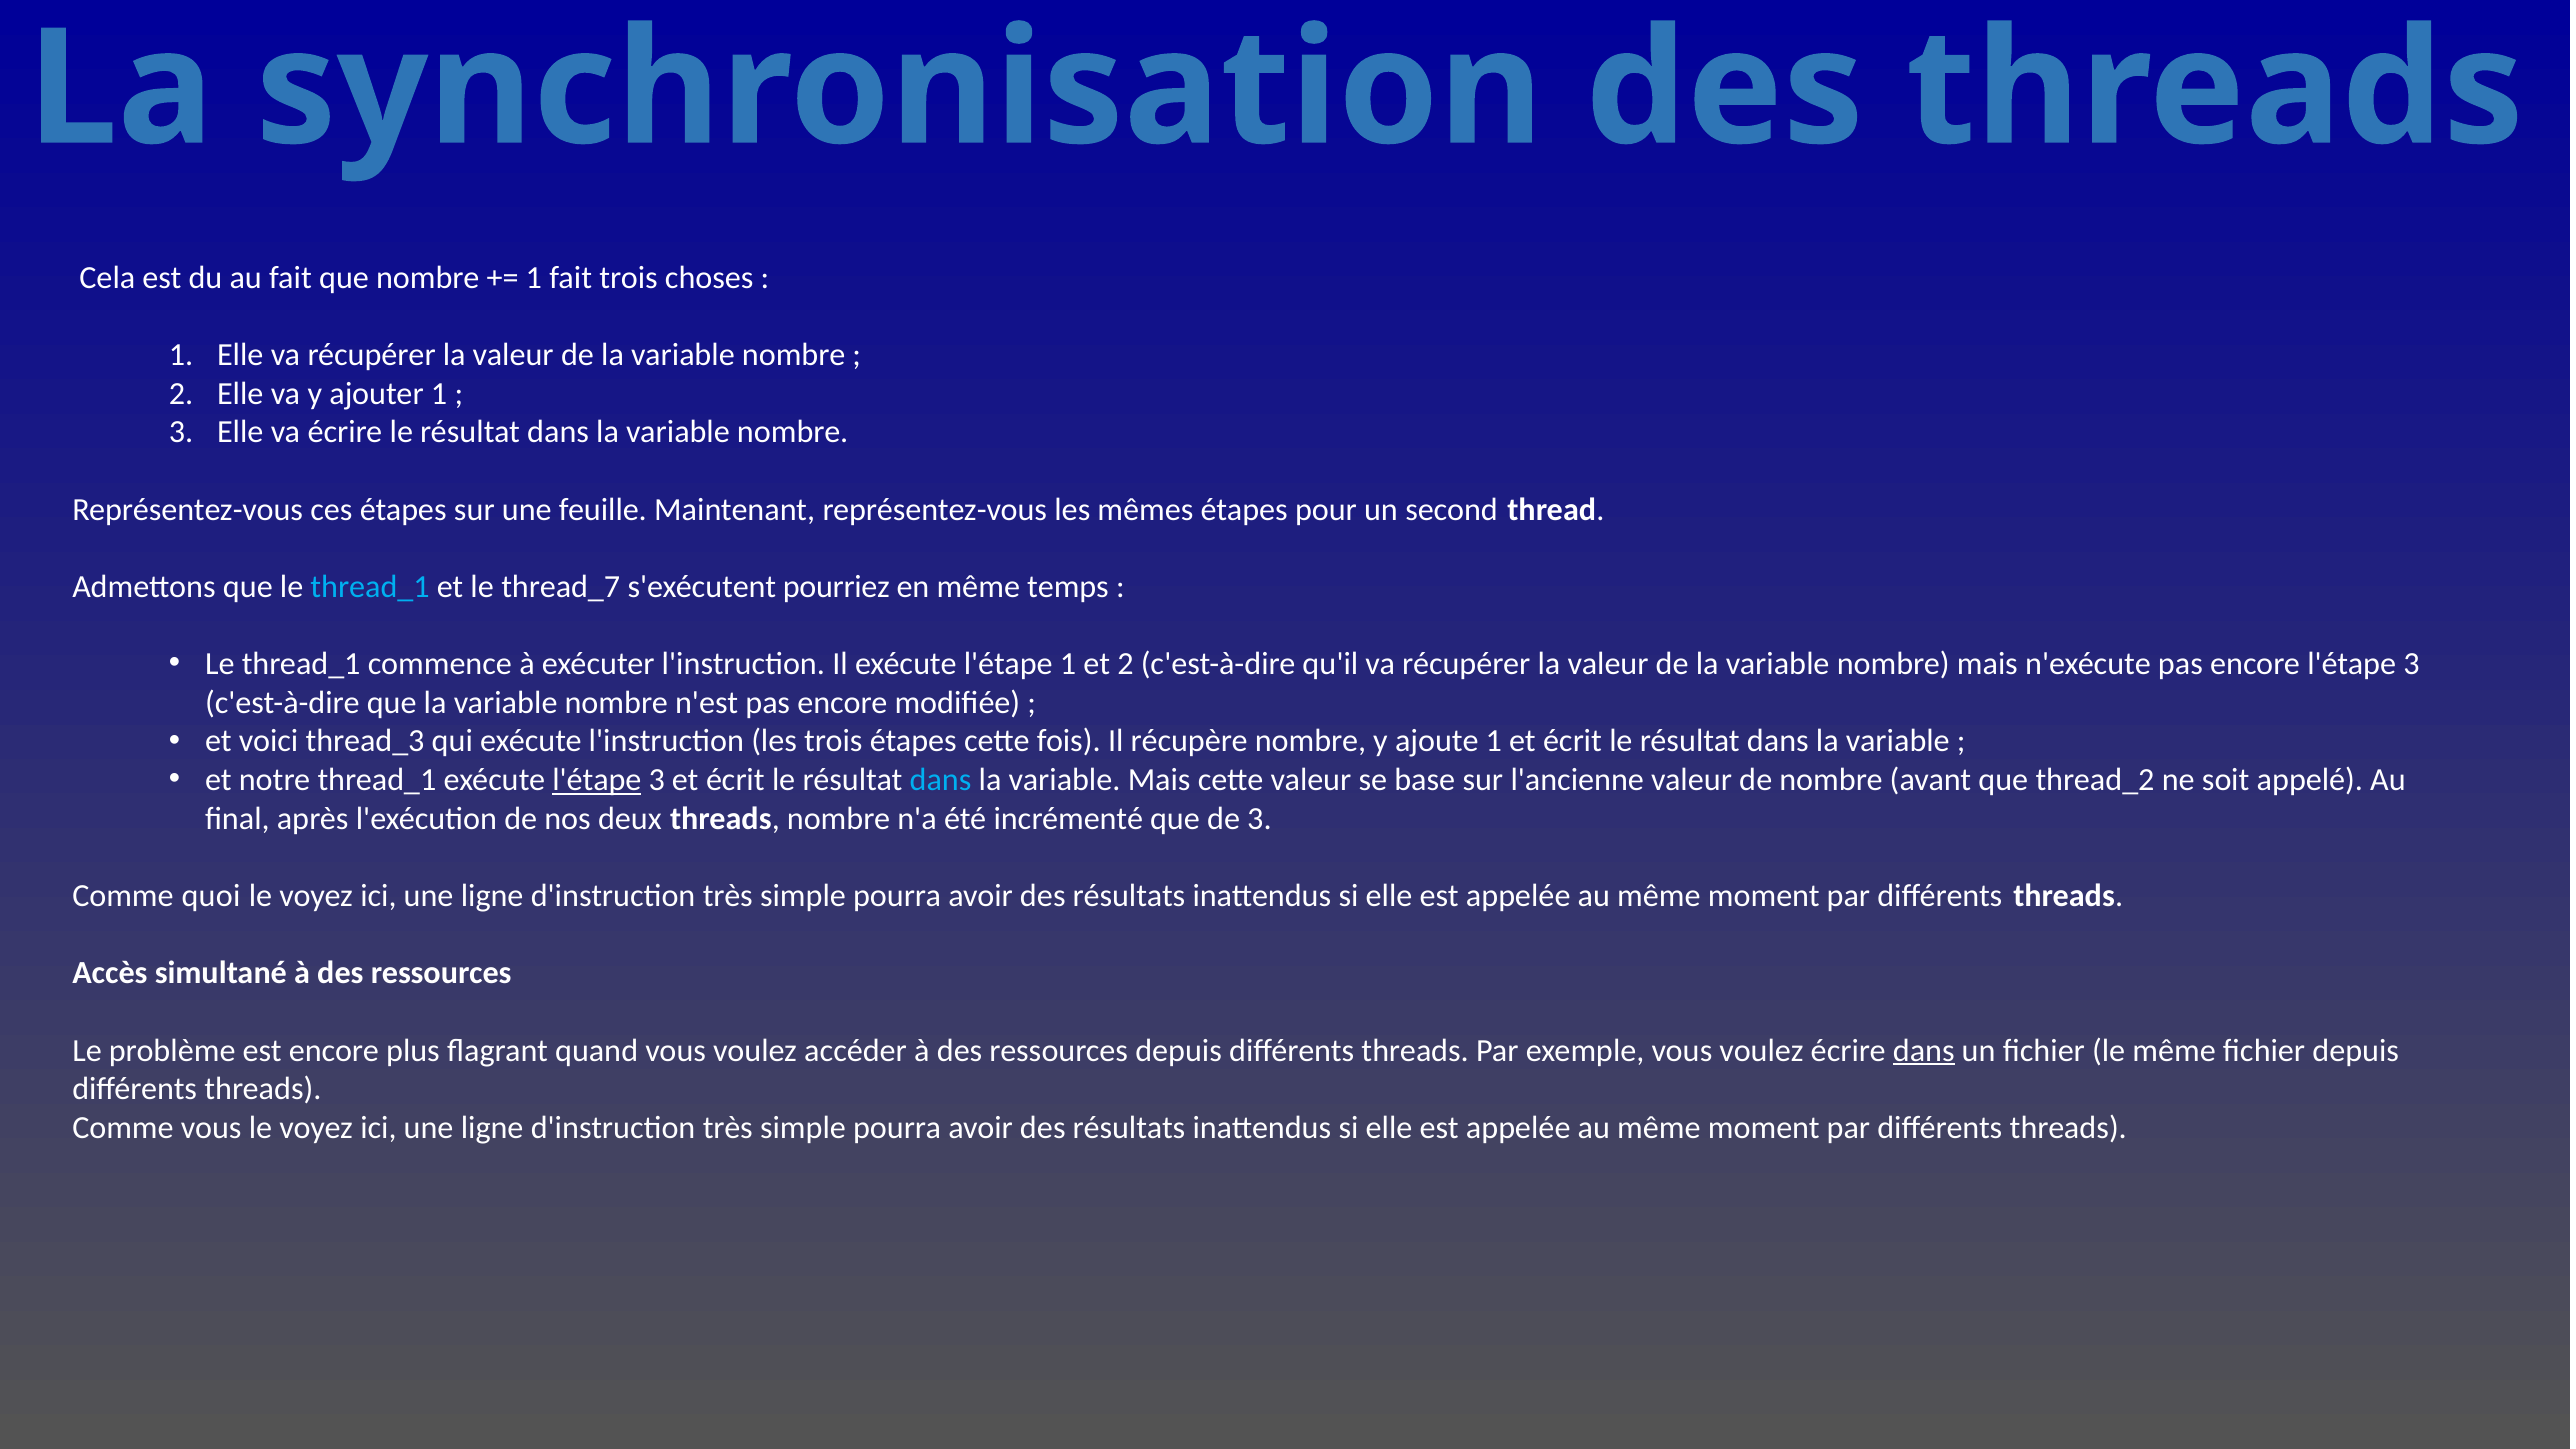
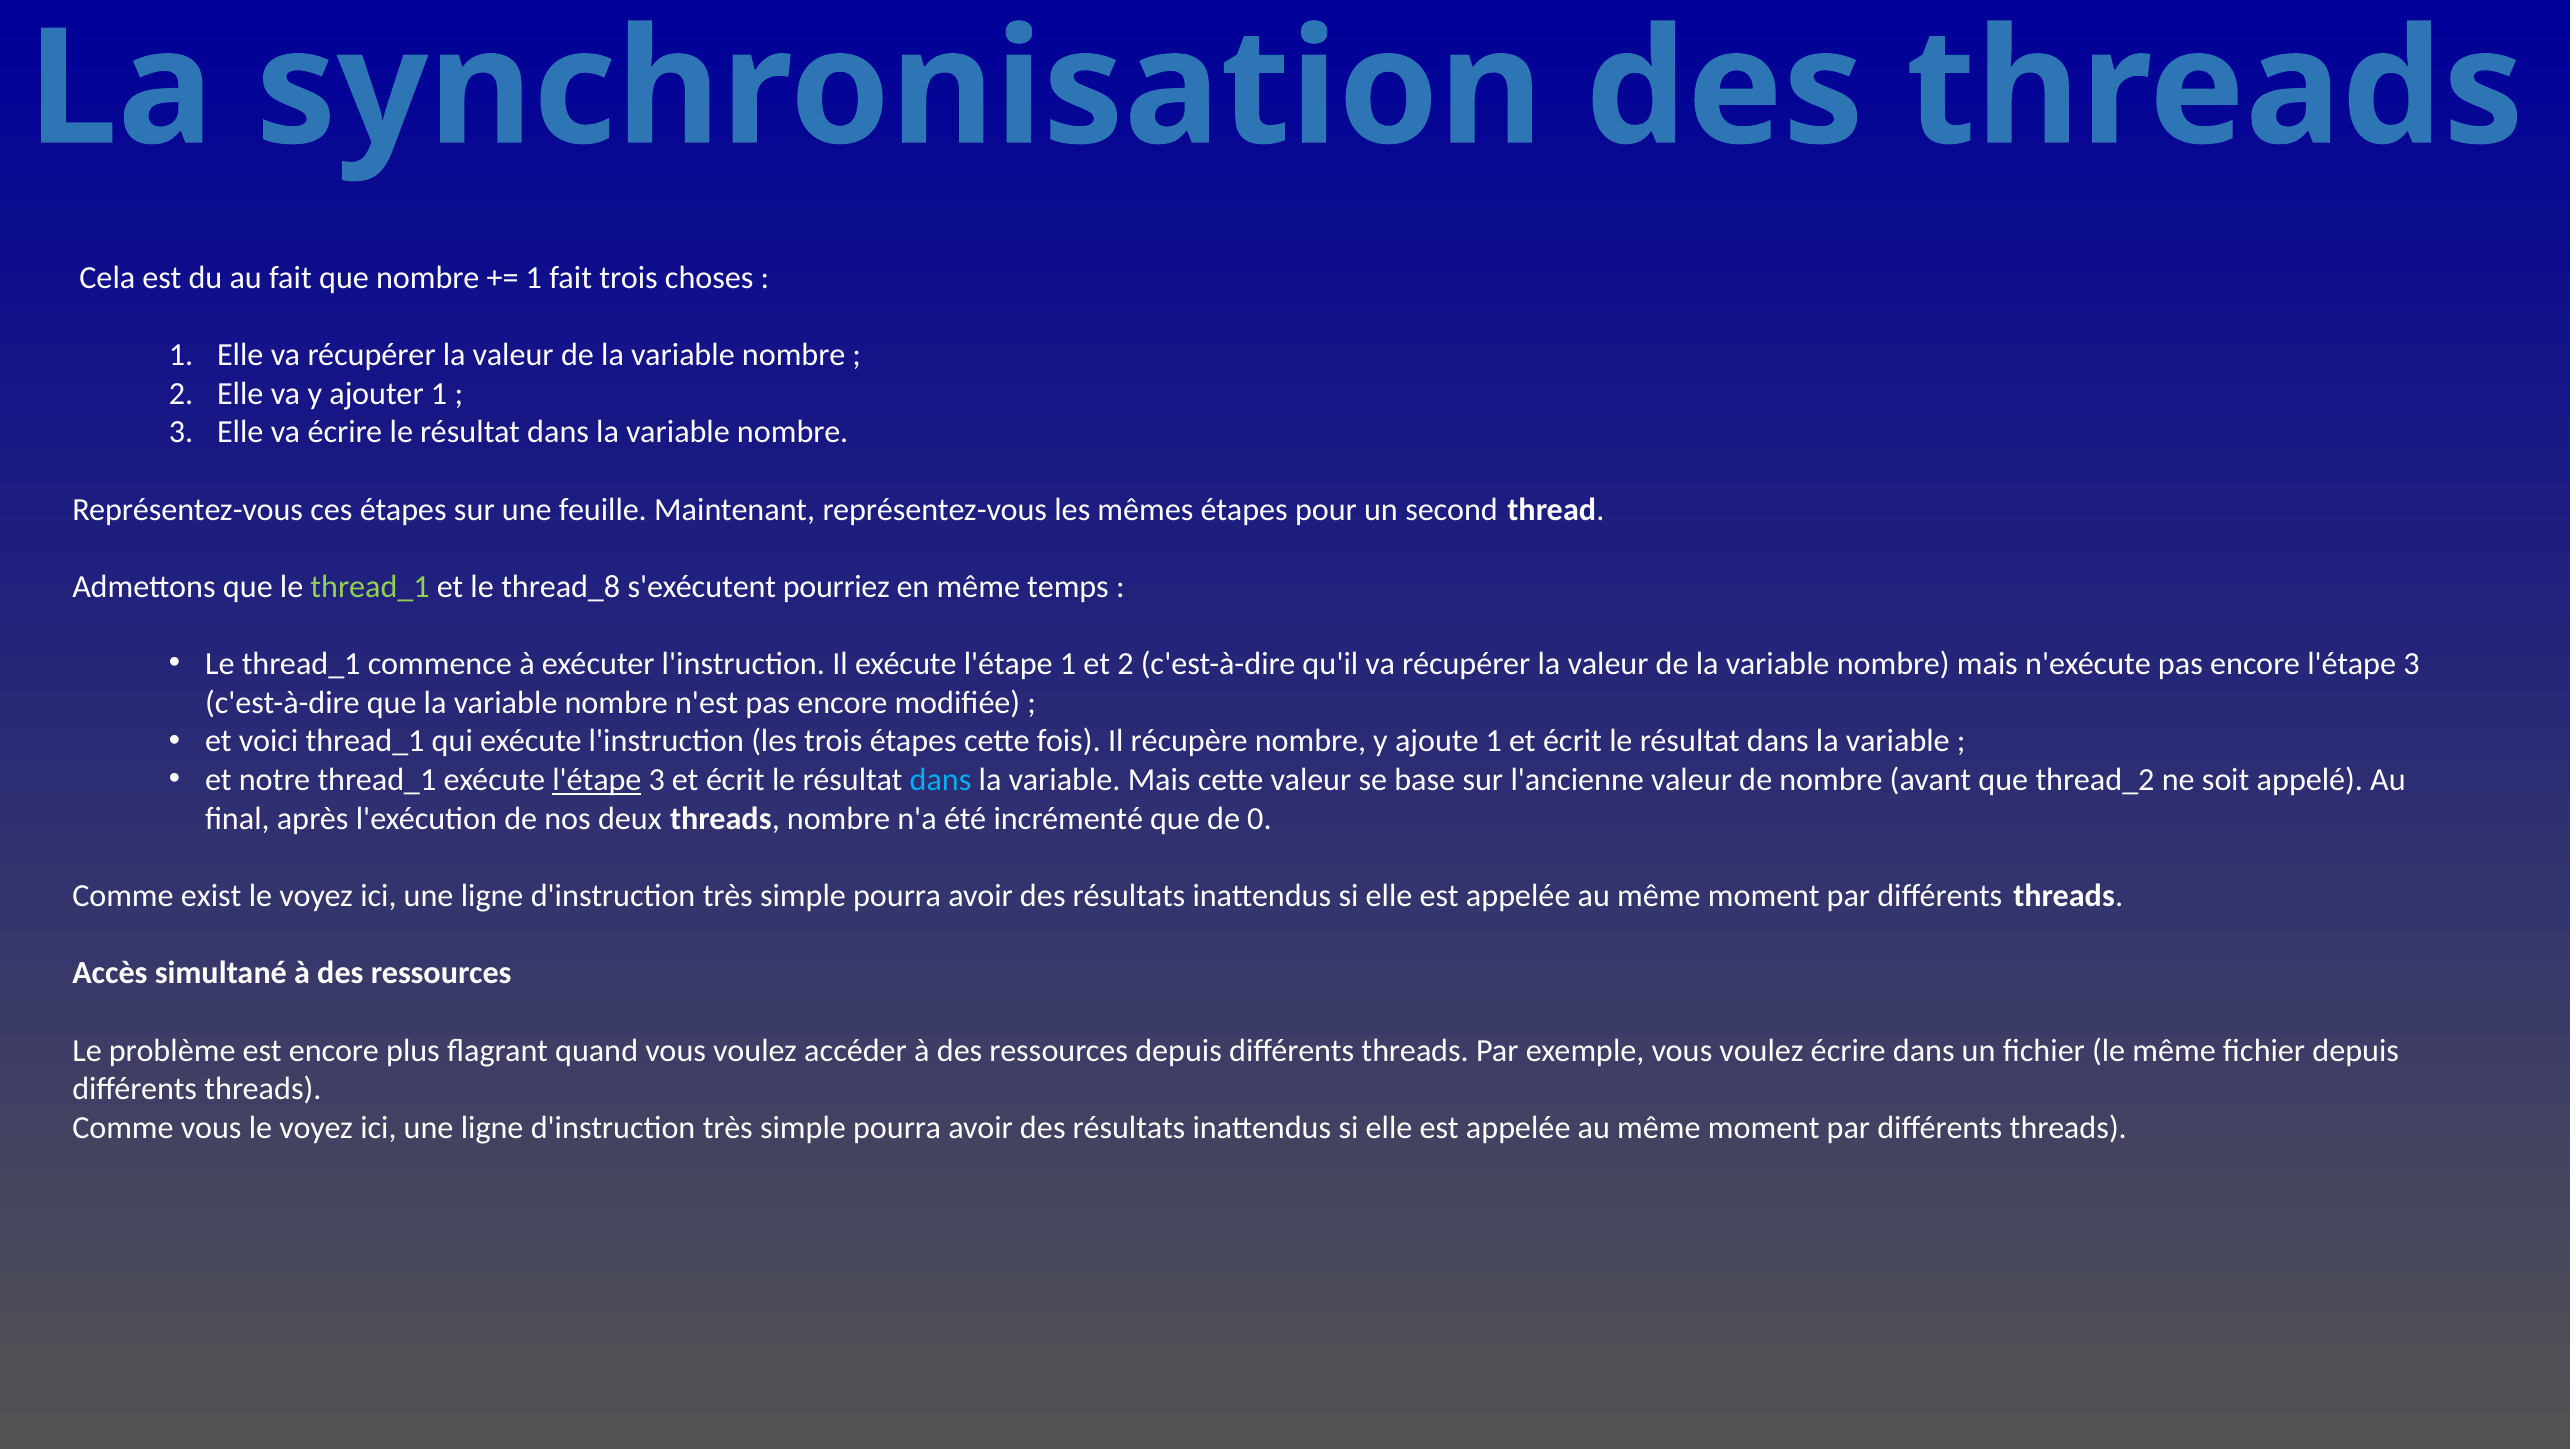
thread_1 colour: light blue -> light green (370, 587)
thread_7: thread_7 -> thread_8 (561, 587)
voici thread_3: thread_3 -> thread_1 (365, 741)
de 3: 3 -> 0 (1259, 819)
quoi: quoi -> exist (211, 896)
dans underline: present -> none (1924, 1050)
